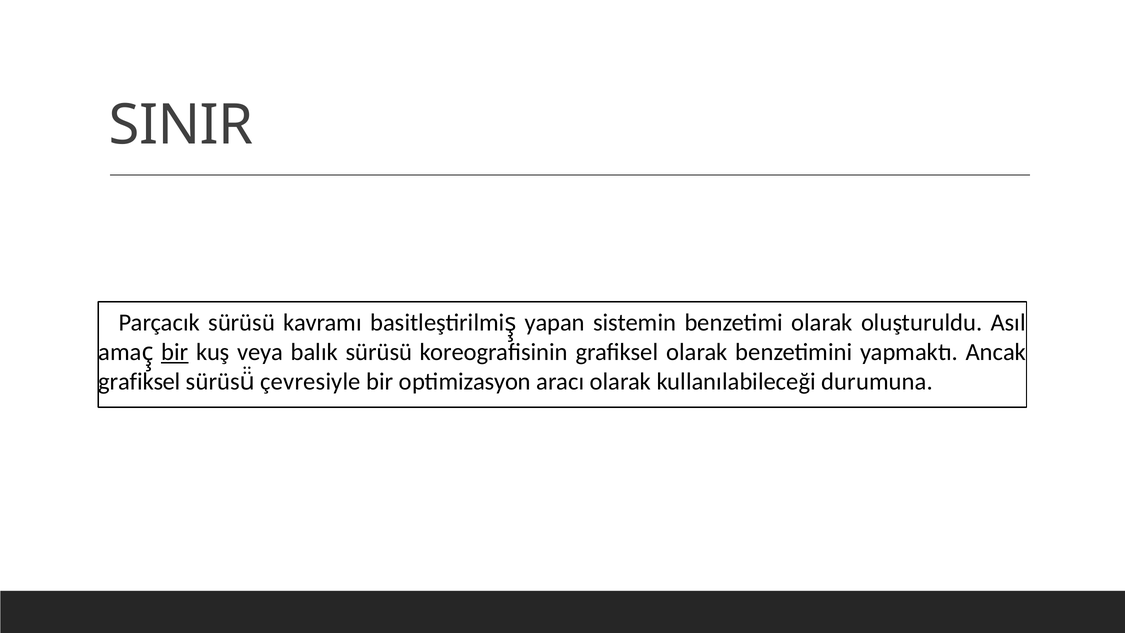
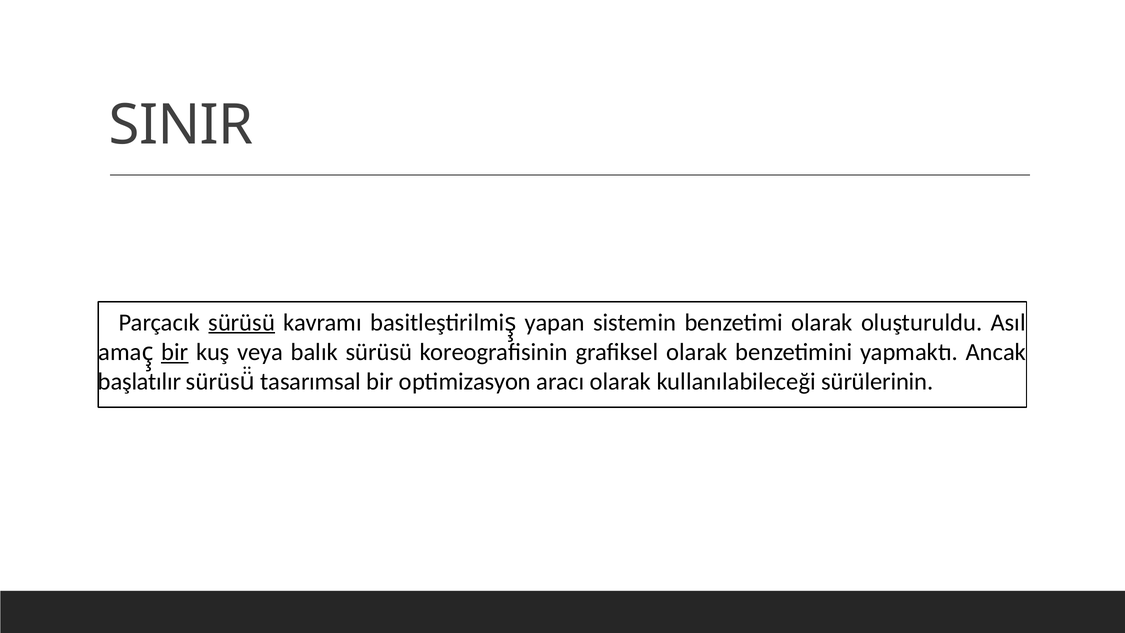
sürüsü underline: none -> present (242, 322)
grafiksel: grafiksel -> başlatılır (140, 381)
çevresiyle: çevresiyle -> tasarımsal (311, 381)
durumuna: durumuna -> sürülerinin (877, 381)
